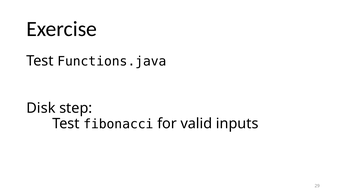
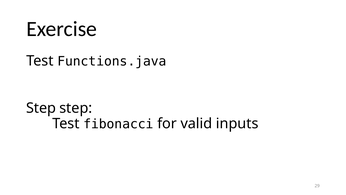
Disk: Disk -> Step (41, 108)
